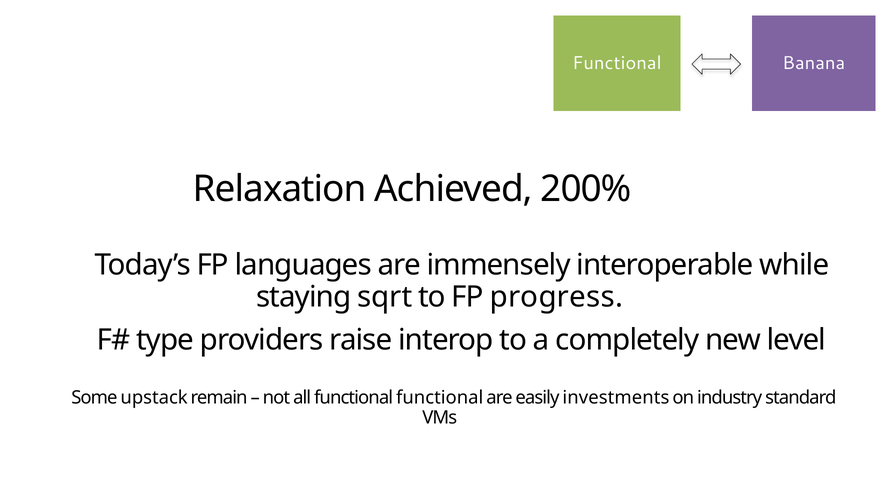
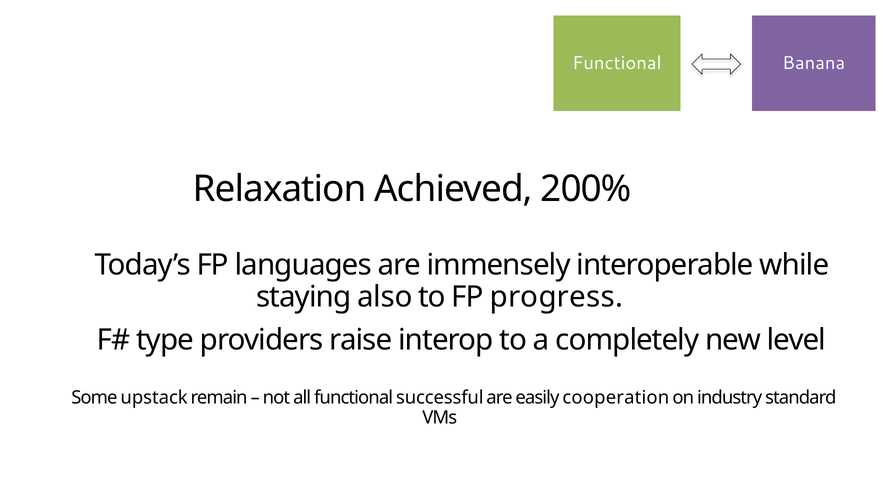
sqrt: sqrt -> also (385, 297)
functional functional: functional -> successful (440, 398)
investments: investments -> cooperation (616, 398)
